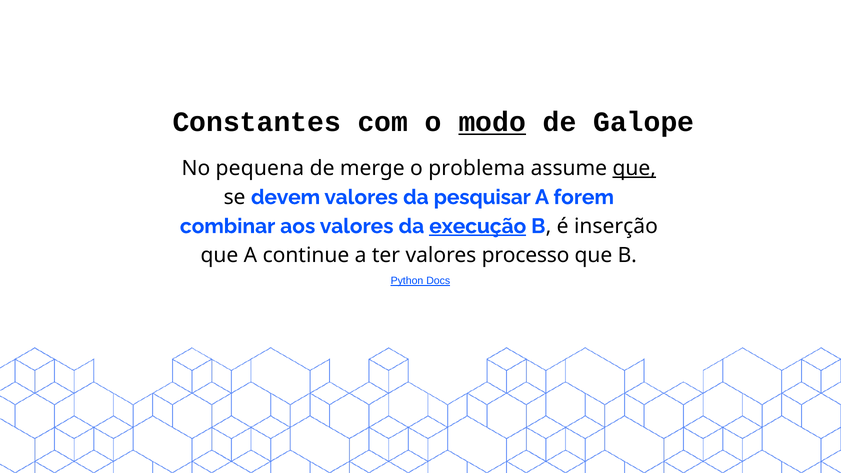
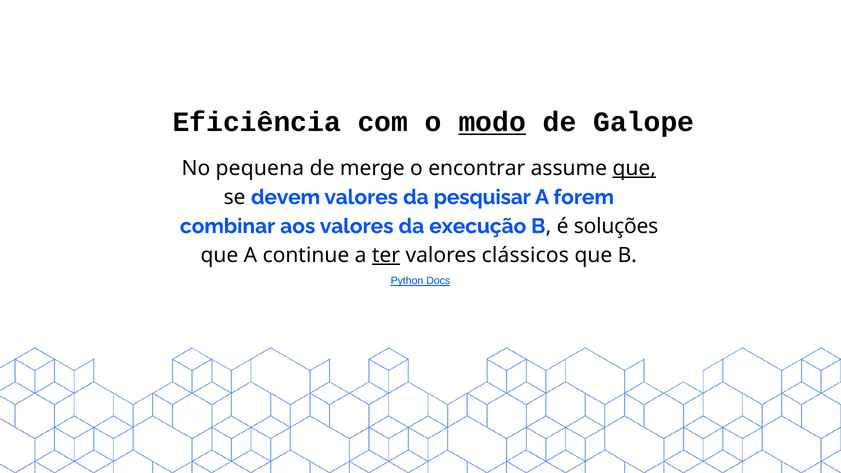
Constantes: Constantes -> Eficiência (257, 122)
problema: problema -> encontrar (477, 168)
execução underline: present -> none (478, 226)
inserção: inserção -> soluções (616, 226)
ter underline: none -> present (386, 255)
processo: processo -> clássicos (525, 255)
